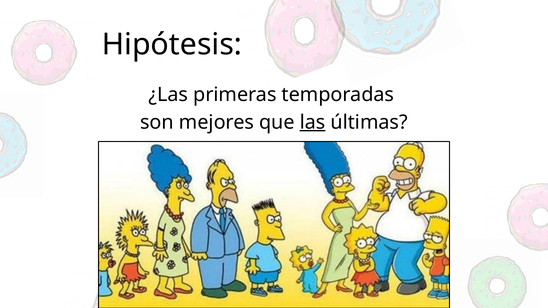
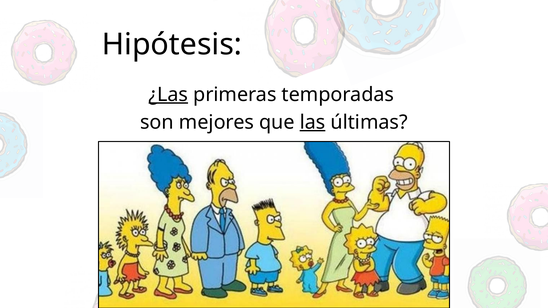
¿Las underline: none -> present (168, 95)
